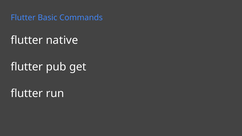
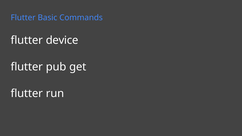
native: native -> device (62, 40)
